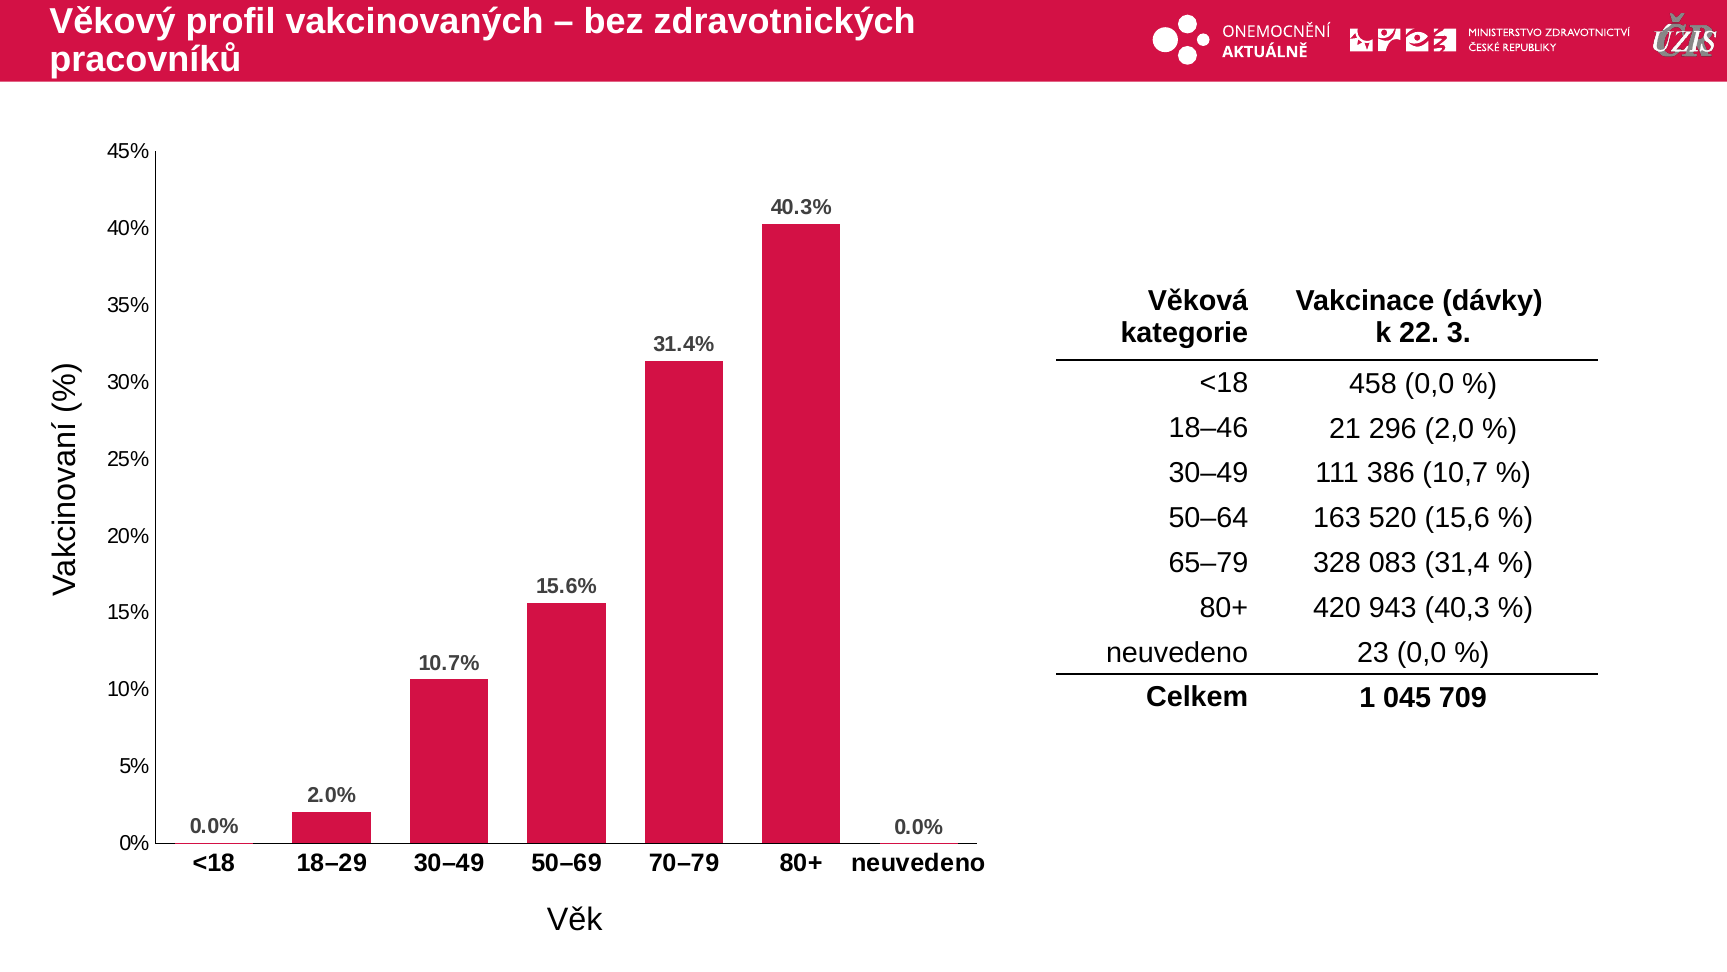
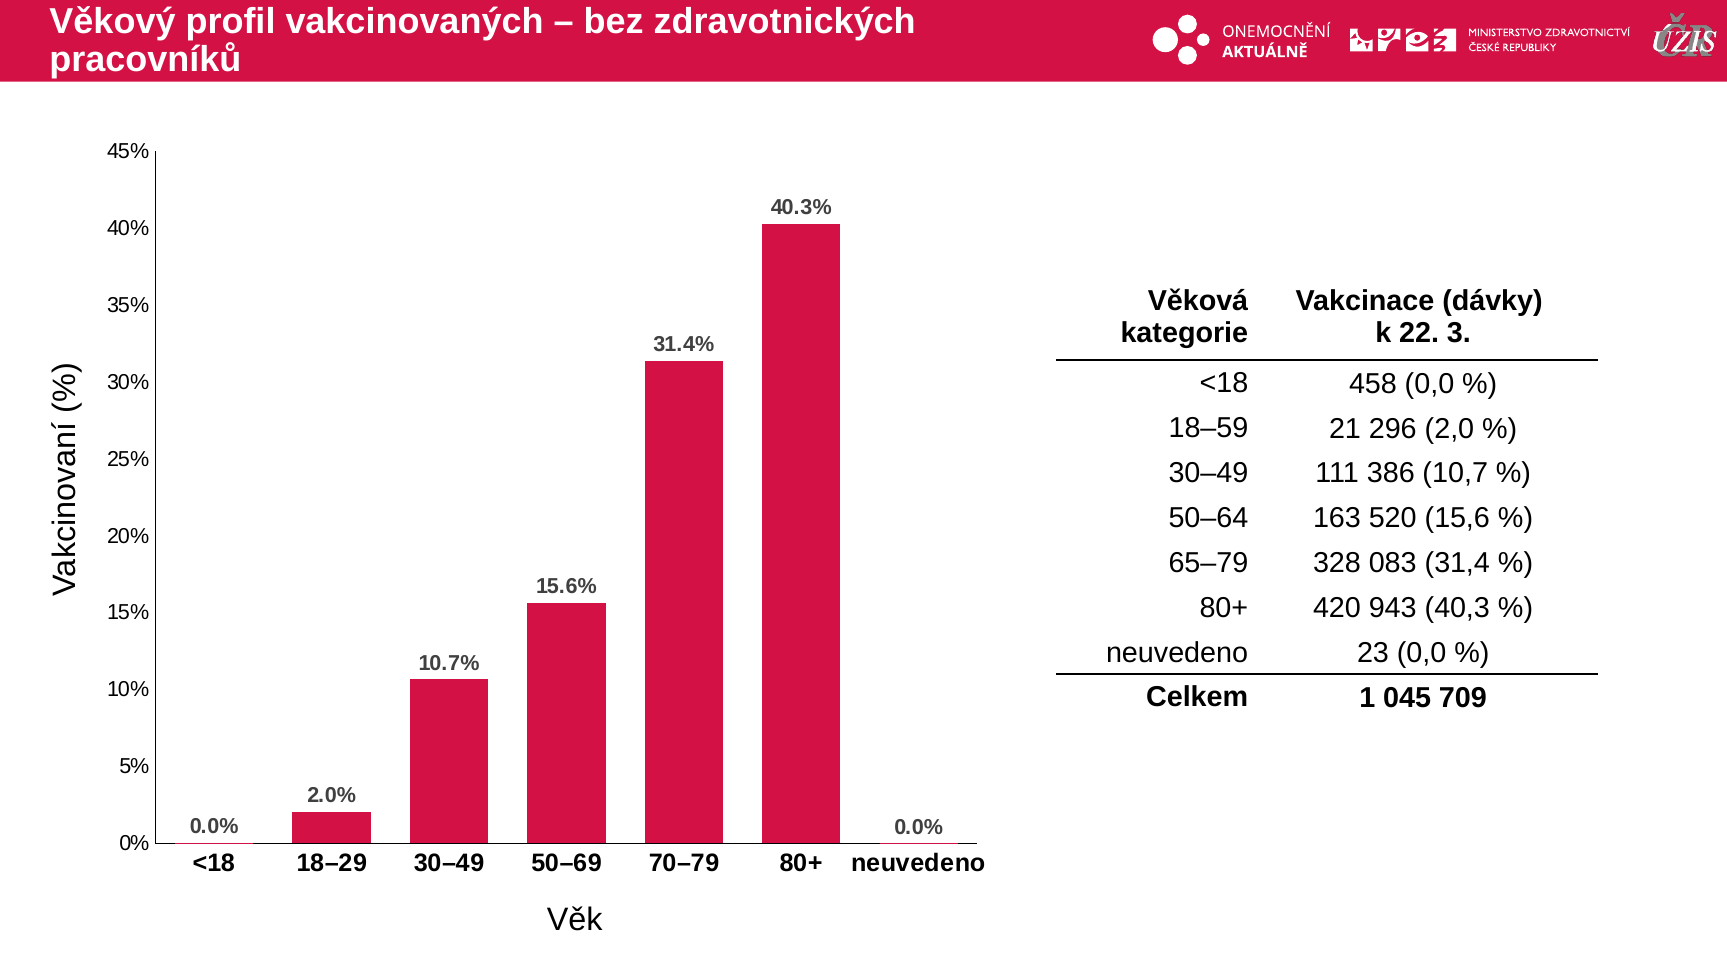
18–46: 18–46 -> 18–59 (1208, 428)
